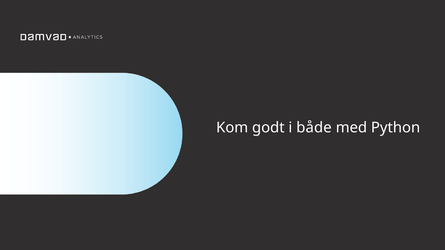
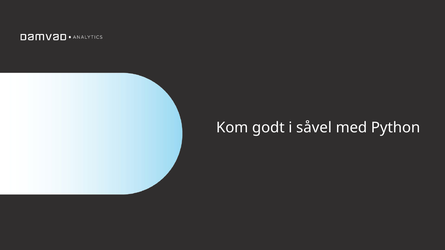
både: både -> såvel (314, 128)
